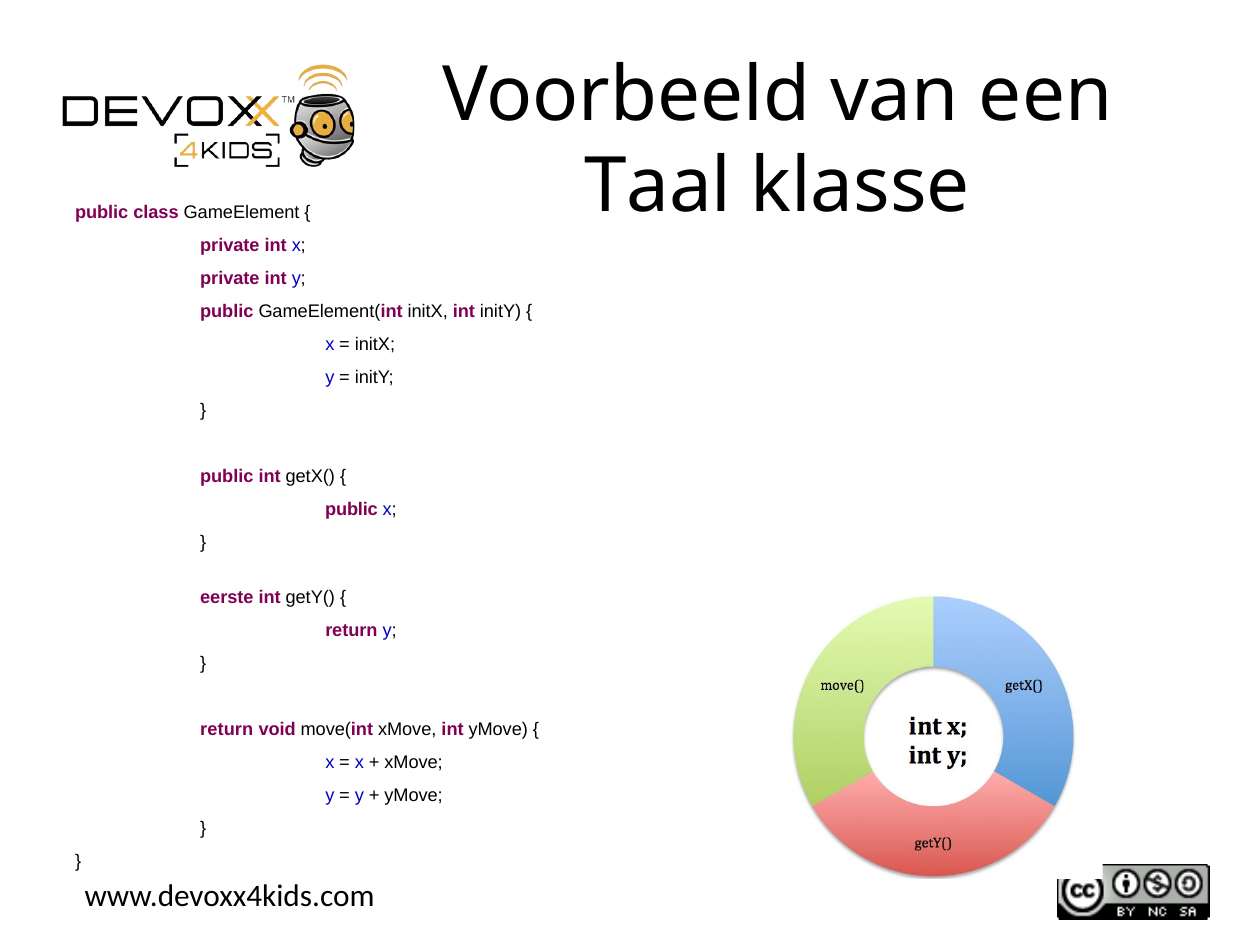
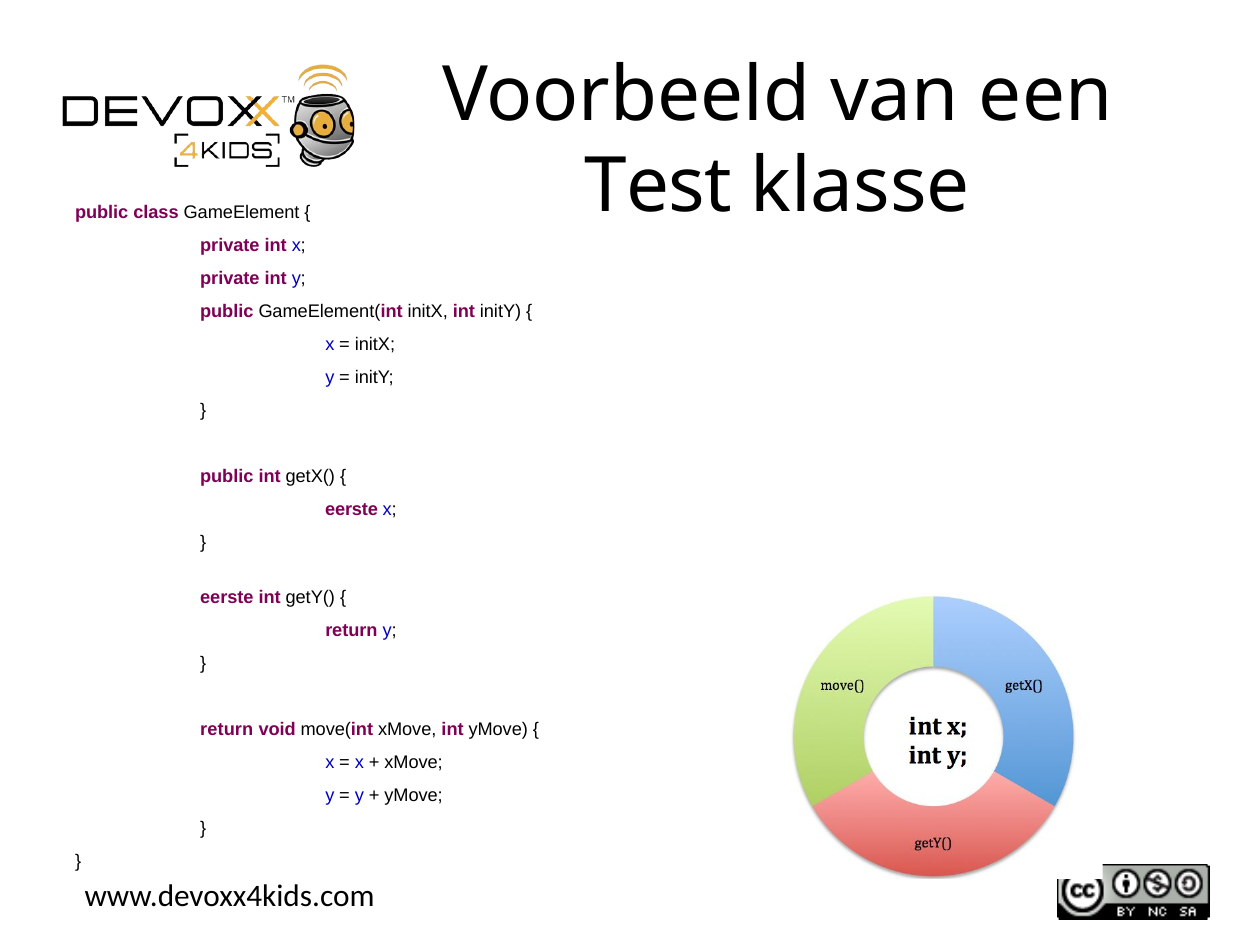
Taal: Taal -> Test (658, 187)
public: public -> eerste (352, 509)
